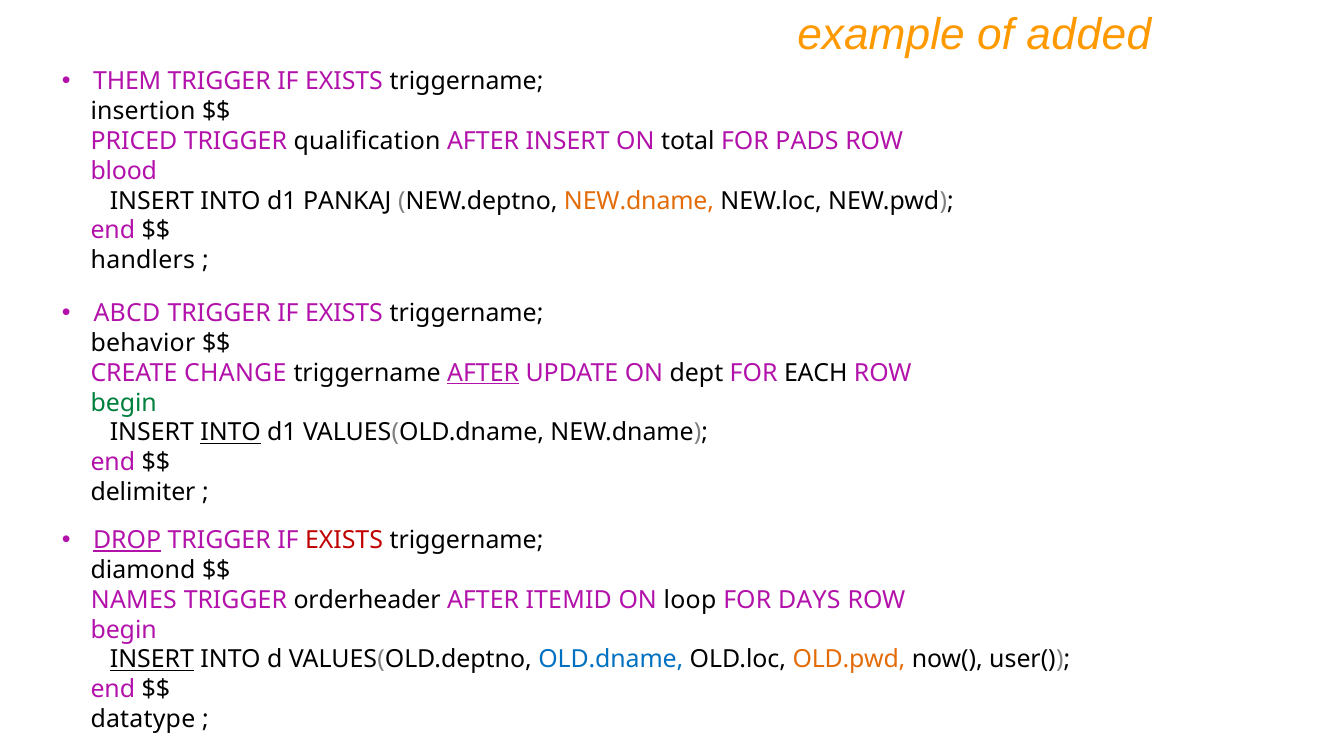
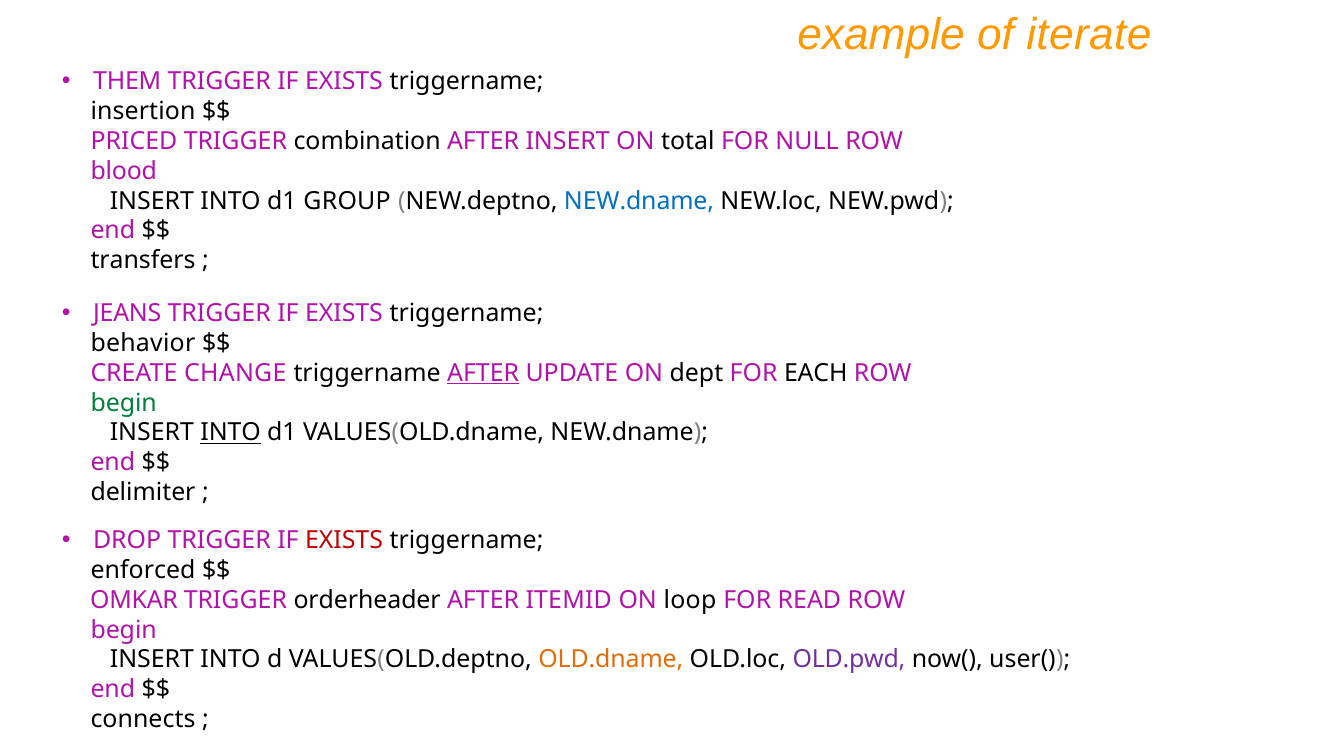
added: added -> iterate (1089, 35)
qualification: qualification -> combination (367, 141)
PADS: PADS -> NULL (807, 141)
PANKAJ: PANKAJ -> GROUP (347, 201)
NEW.dname colour: orange -> blue (639, 201)
handlers: handlers -> transfers (143, 261)
ABCD: ABCD -> JEANS (127, 313)
DROP underline: present -> none (127, 540)
diamond: diamond -> enforced (143, 570)
NAMES: NAMES -> OMKAR (134, 600)
DAYS: DAYS -> READ (809, 600)
INSERT underline: present -> none (152, 660)
OLD.dname colour: blue -> orange (611, 660)
OLD.pwd colour: orange -> purple (849, 660)
datatype: datatype -> connects (143, 719)
